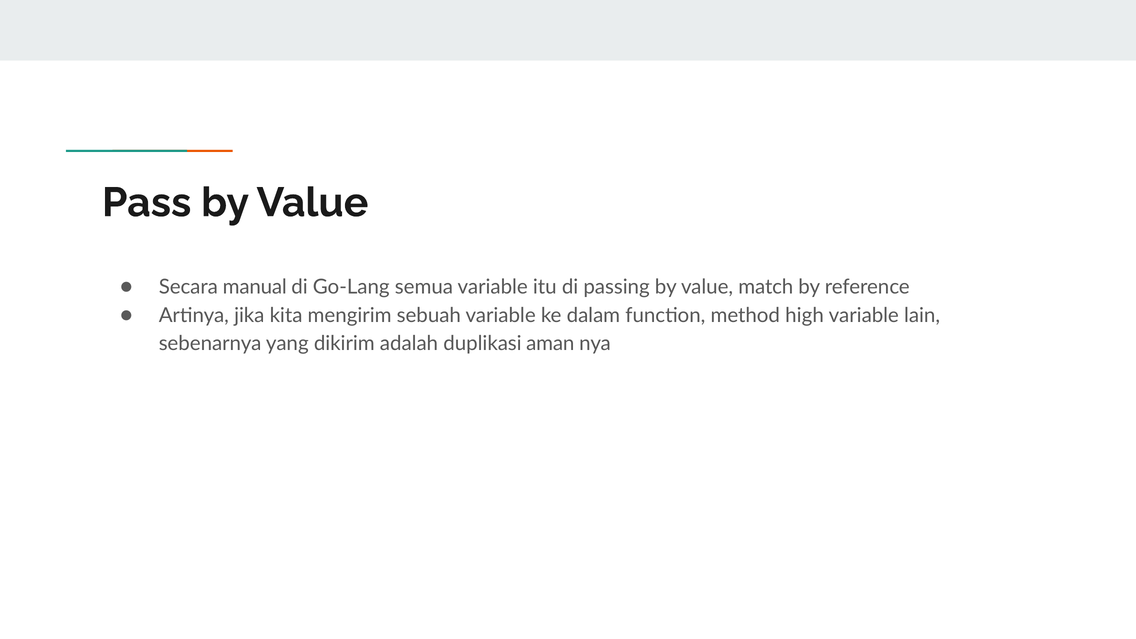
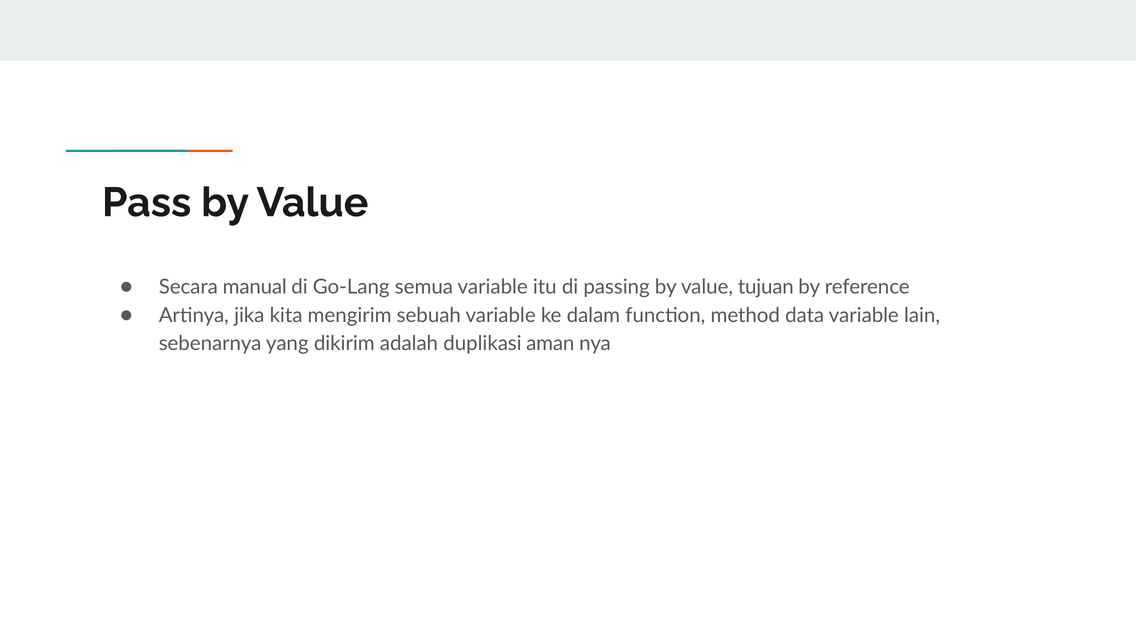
match: match -> tujuan (766, 287)
high: high -> data (805, 315)
